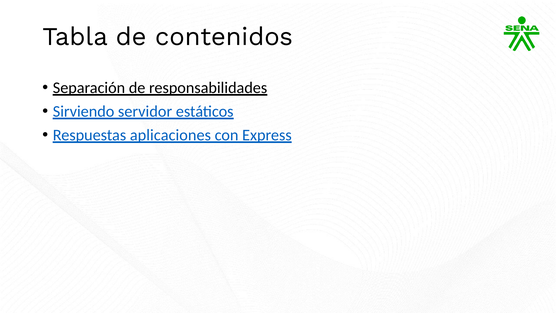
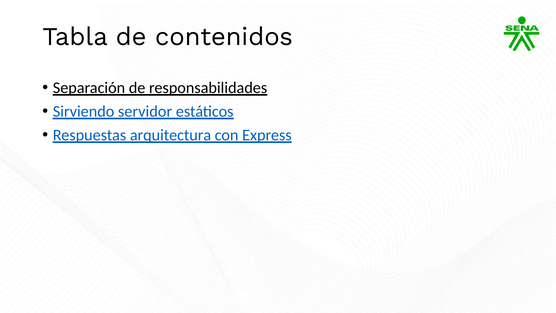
aplicaciones: aplicaciones -> arquitectura (170, 135)
